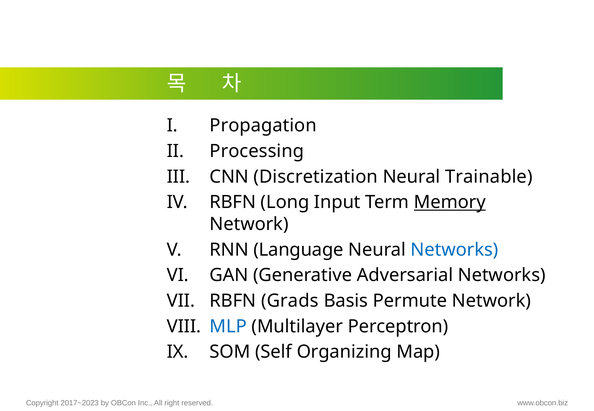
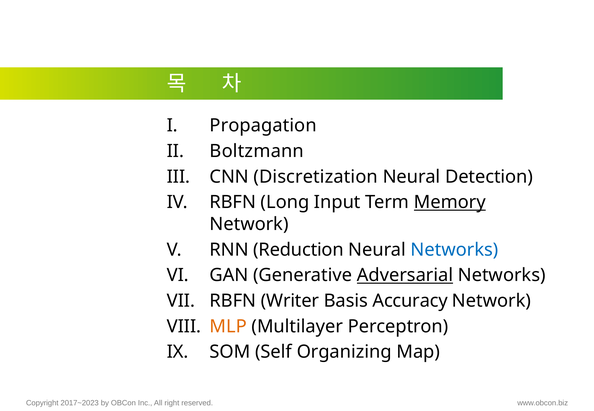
Processing: Processing -> Boltzmann (257, 151)
Trainable: Trainable -> Detection (489, 177)
Language: Language -> Reduction (299, 250)
Adversarial underline: none -> present (405, 275)
Grads: Grads -> Writer (290, 301)
Permute: Permute -> Accuracy (410, 301)
MLP colour: blue -> orange (228, 327)
